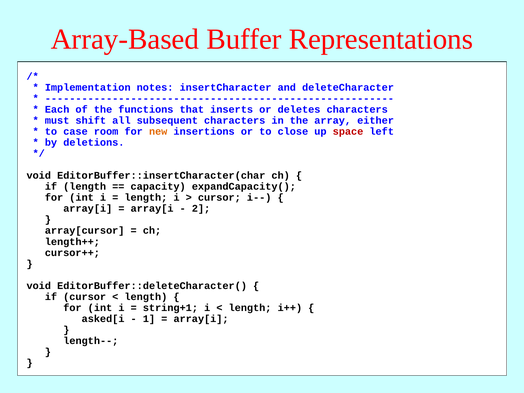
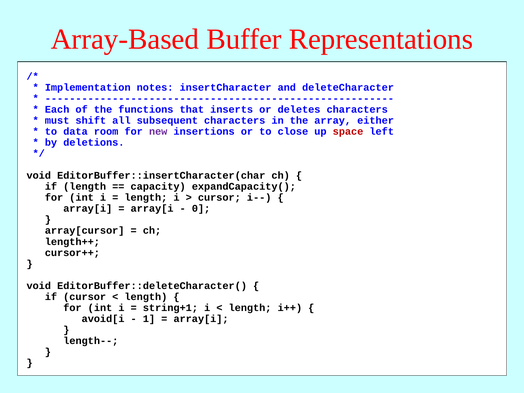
case: case -> data (75, 131)
new colour: orange -> purple (158, 131)
2: 2 -> 0 (201, 209)
asked[i: asked[i -> avoid[i (103, 319)
